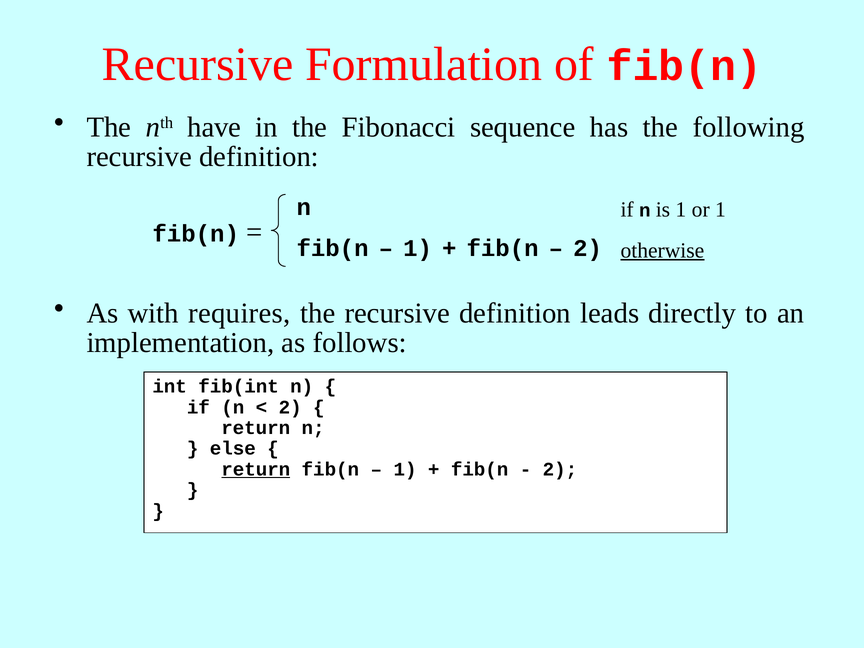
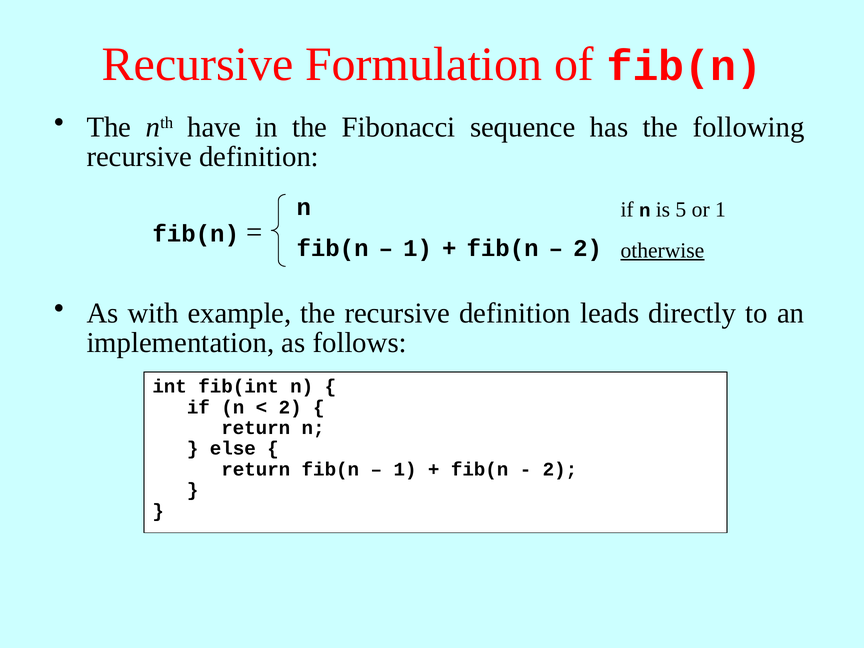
is 1: 1 -> 5 (681, 209)
requires: requires -> example (240, 313)
return underline: present -> none (256, 469)
